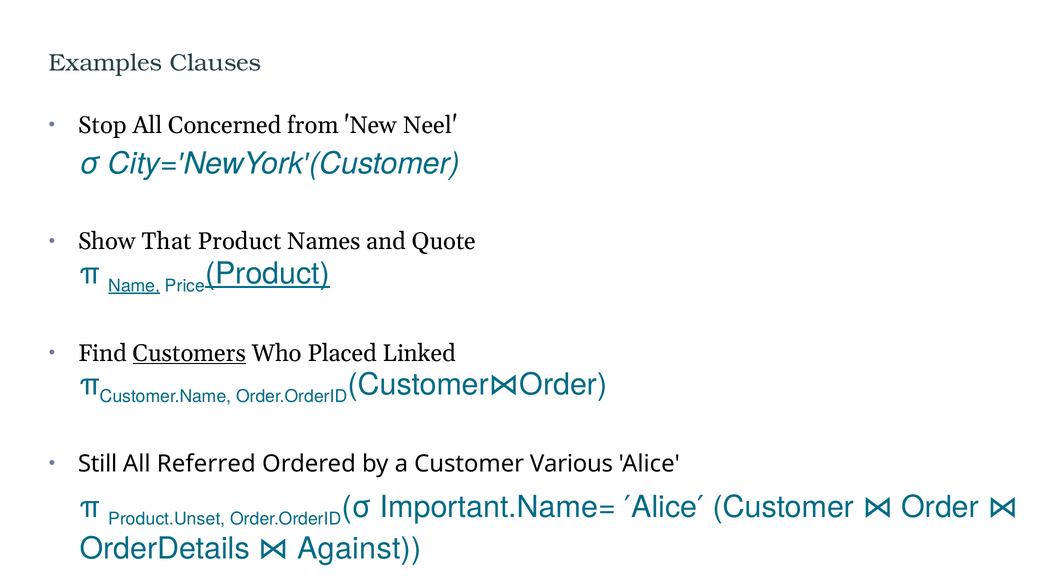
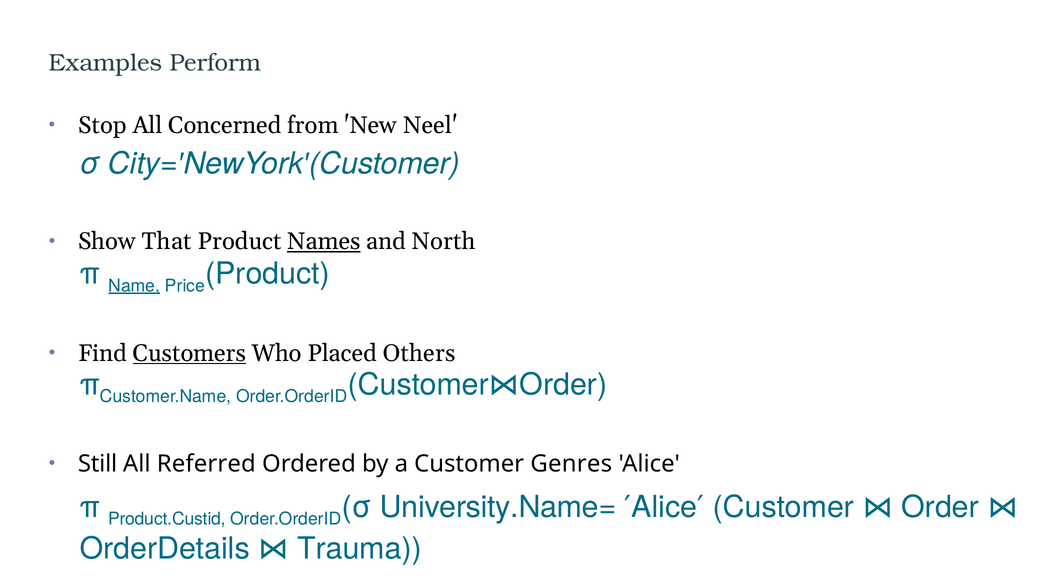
Clauses: Clauses -> Perform (215, 63)
Names underline: none -> present (324, 242)
Quote: Quote -> North (444, 242)
Product underline: present -> none (268, 274)
Linked: Linked -> Others (419, 353)
Various: Various -> Genres (571, 464)
Product.Unset: Product.Unset -> Product.Custid (167, 519)
Important.Name=: Important.Name= -> University.Name= (498, 507)
Against: Against -> Trauma (359, 549)
